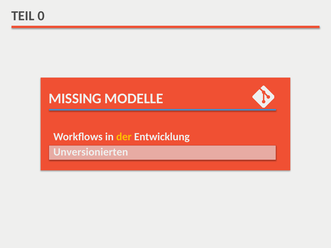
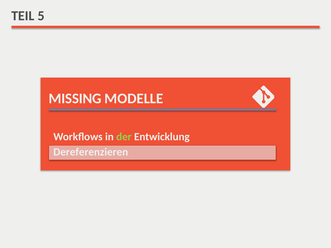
0: 0 -> 5 (41, 16)
der colour: yellow -> light green (124, 137)
Unversionierten: Unversionierten -> Dereferenzieren (91, 152)
